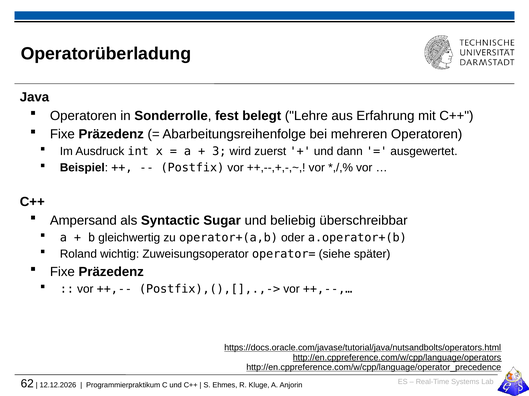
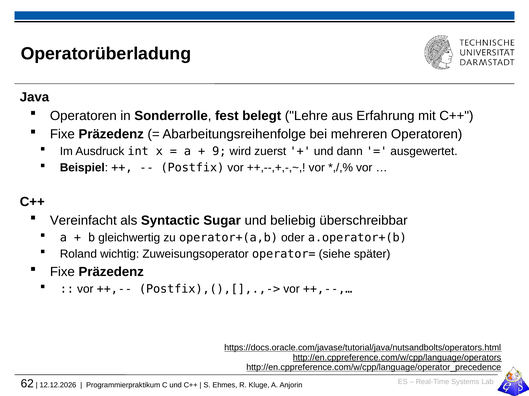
3: 3 -> 9 (219, 152)
Ampersand: Ampersand -> Vereinfacht (83, 221)
